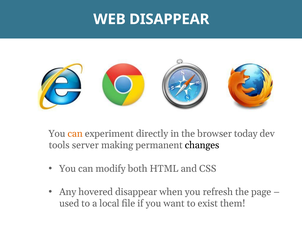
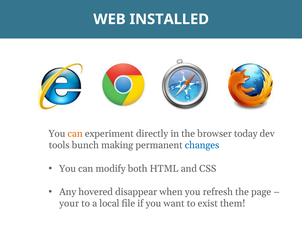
WEB DISAPPEAR: DISAPPEAR -> INSTALLED (169, 19)
server: server -> bunch (85, 146)
changes colour: black -> blue (202, 146)
used: used -> your (69, 204)
